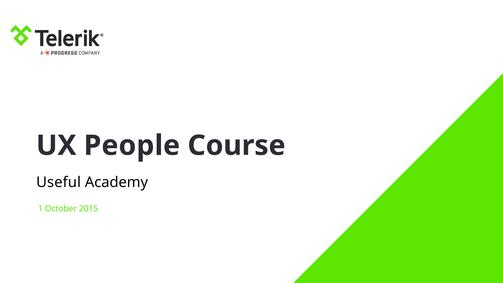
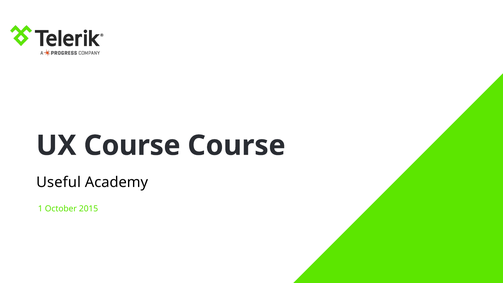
UX People: People -> Course (132, 146)
